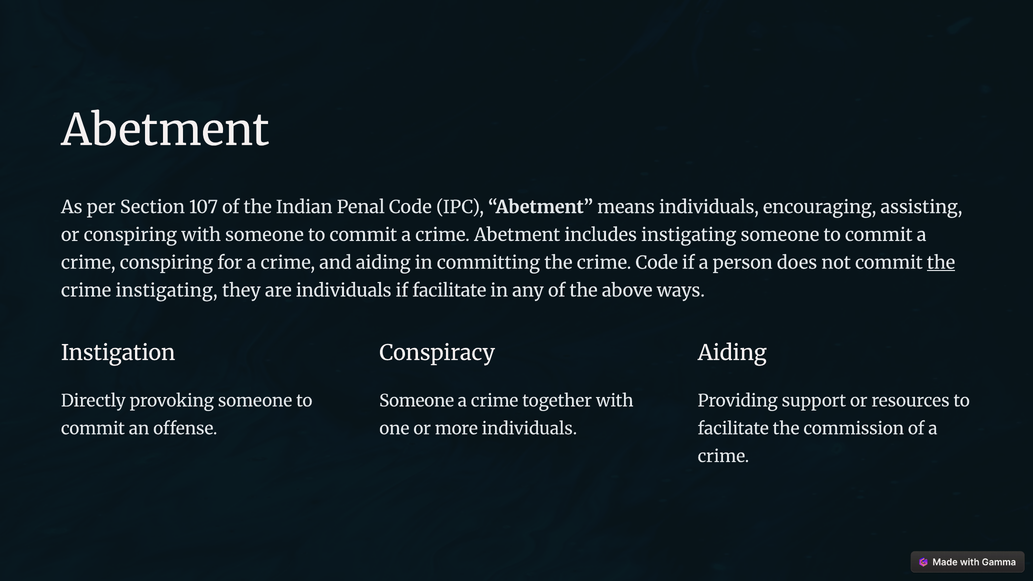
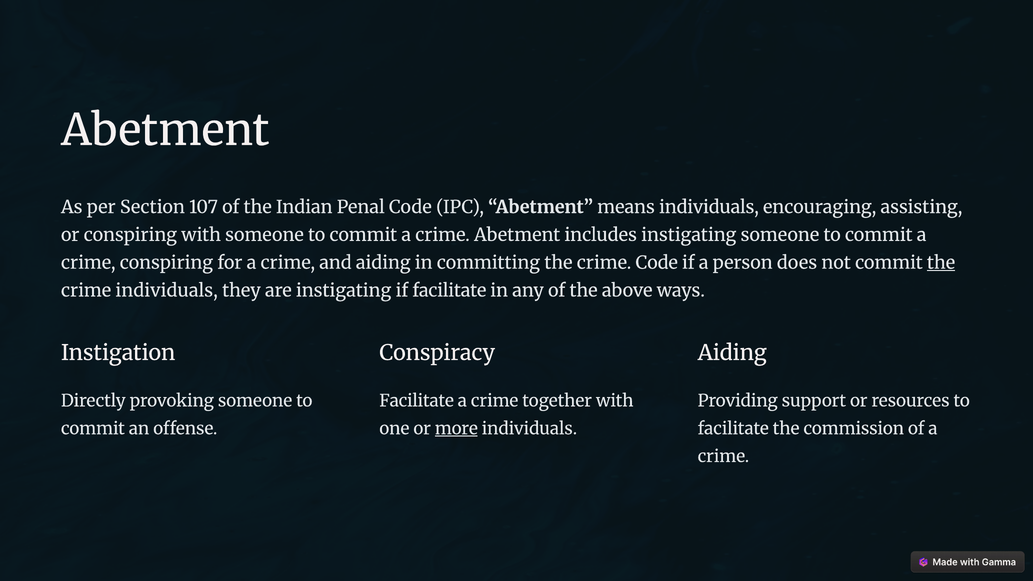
crime instigating: instigating -> individuals (167, 291)
are individuals: individuals -> instigating (344, 291)
Someone: Someone -> Facilitate (417, 401)
more underline: none -> present (456, 429)
